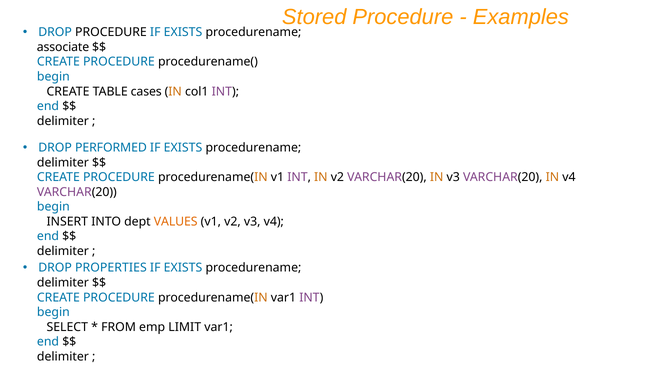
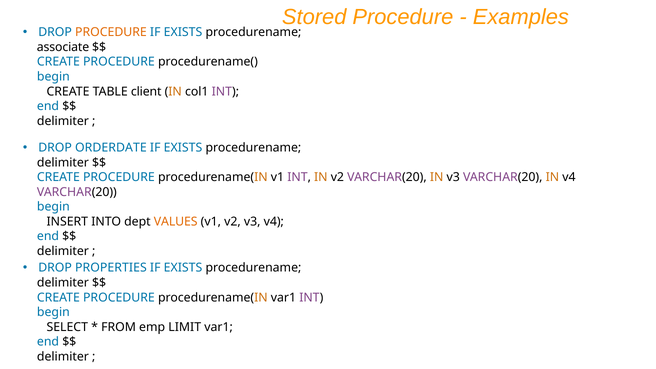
PROCEDURE colour: black -> orange (111, 32)
cases: cases -> client (146, 91)
PERFORMED: PERFORMED -> ORDERDATE (111, 148)
